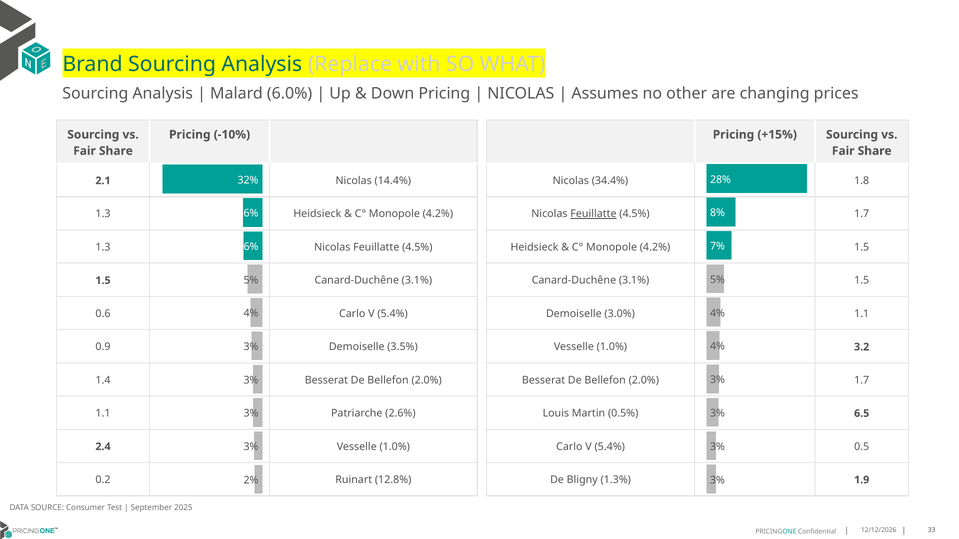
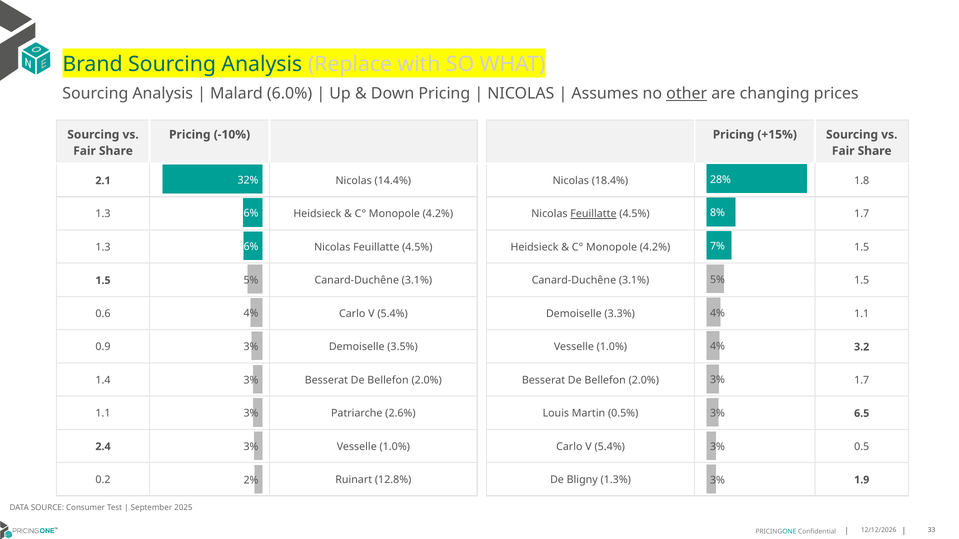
other underline: none -> present (687, 93)
34.4%: 34.4% -> 18.4% (610, 181)
3.0%: 3.0% -> 3.3% (620, 314)
